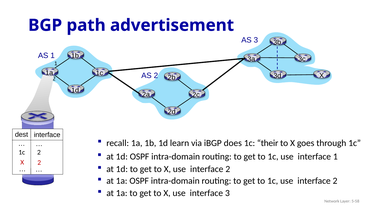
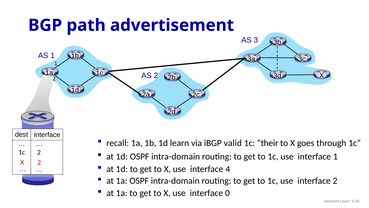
does: does -> valid (233, 143)
X use interface 2: 2 -> 4 (228, 169)
interface 3: 3 -> 0 (227, 193)
